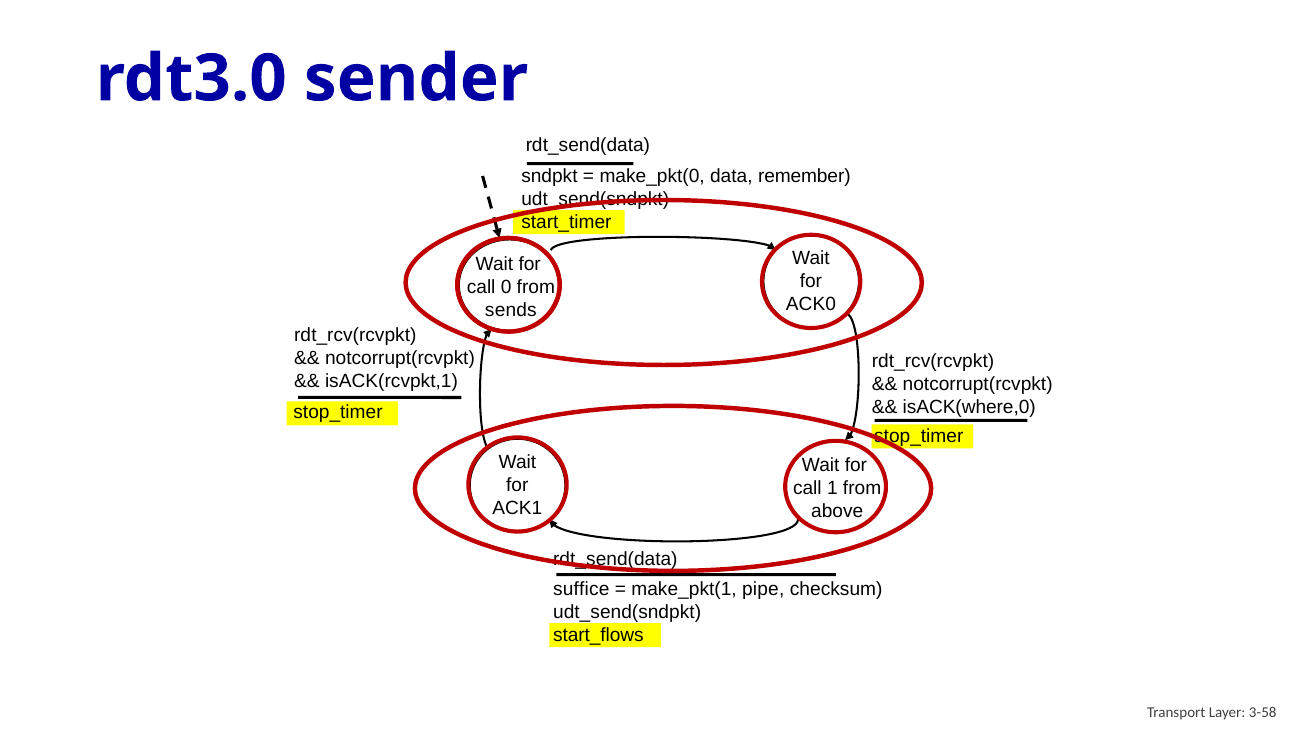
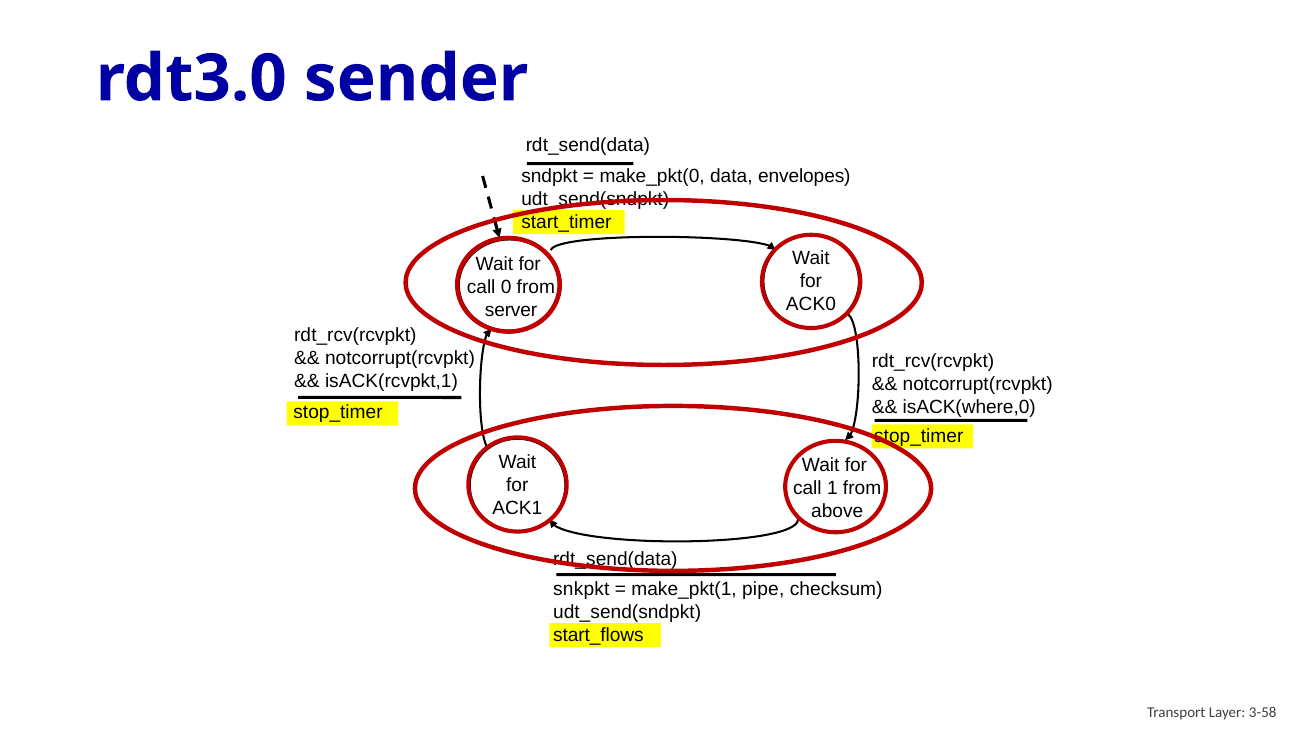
remember: remember -> envelopes (804, 177)
sends: sends -> server (511, 310)
suffice: suffice -> snkpkt (581, 589)
